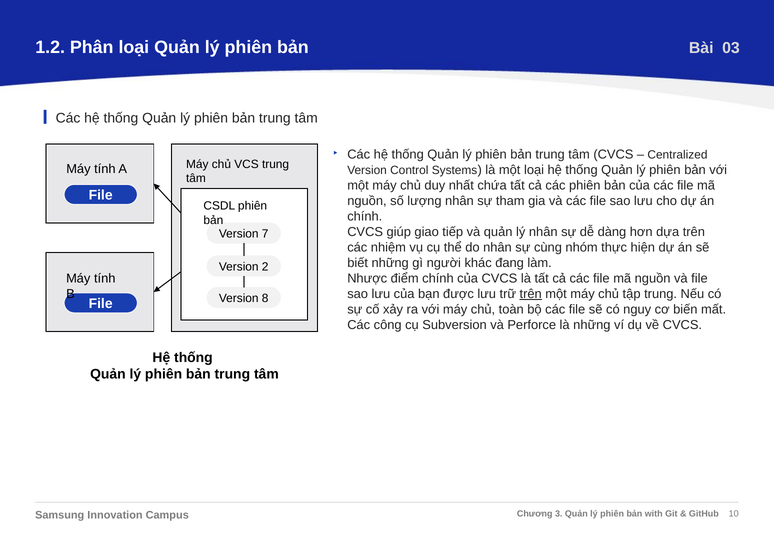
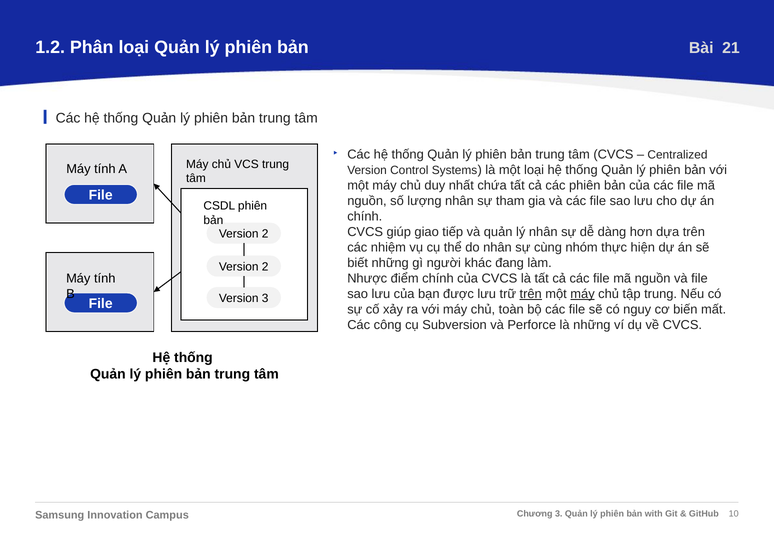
03: 03 -> 21 (731, 48)
7: 7 -> 2 (265, 234)
máy underline: none -> present (583, 294)
Version 8: 8 -> 3 (265, 298)
